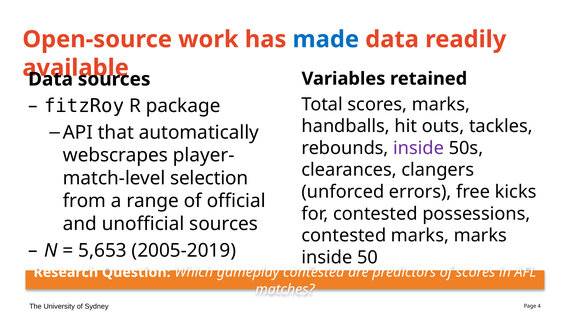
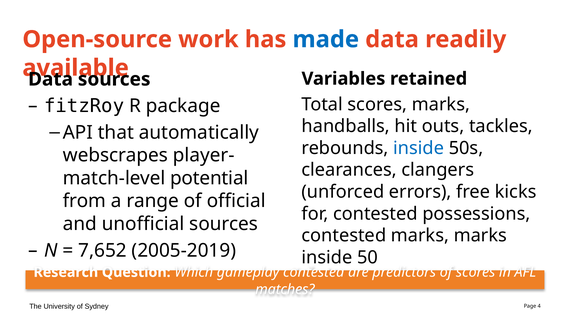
inside colour: purple -> blue (419, 148)
selection: selection -> potential (209, 178)
5,653: 5,653 -> 7,652 (102, 250)
